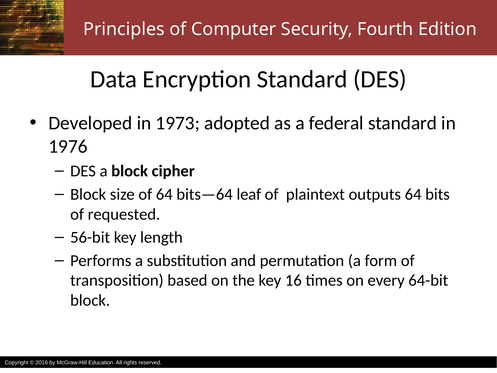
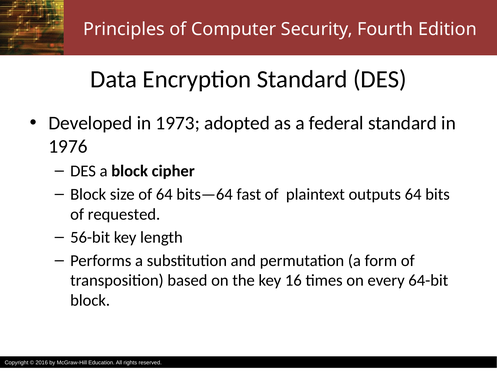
leaf: leaf -> fast (249, 194)
